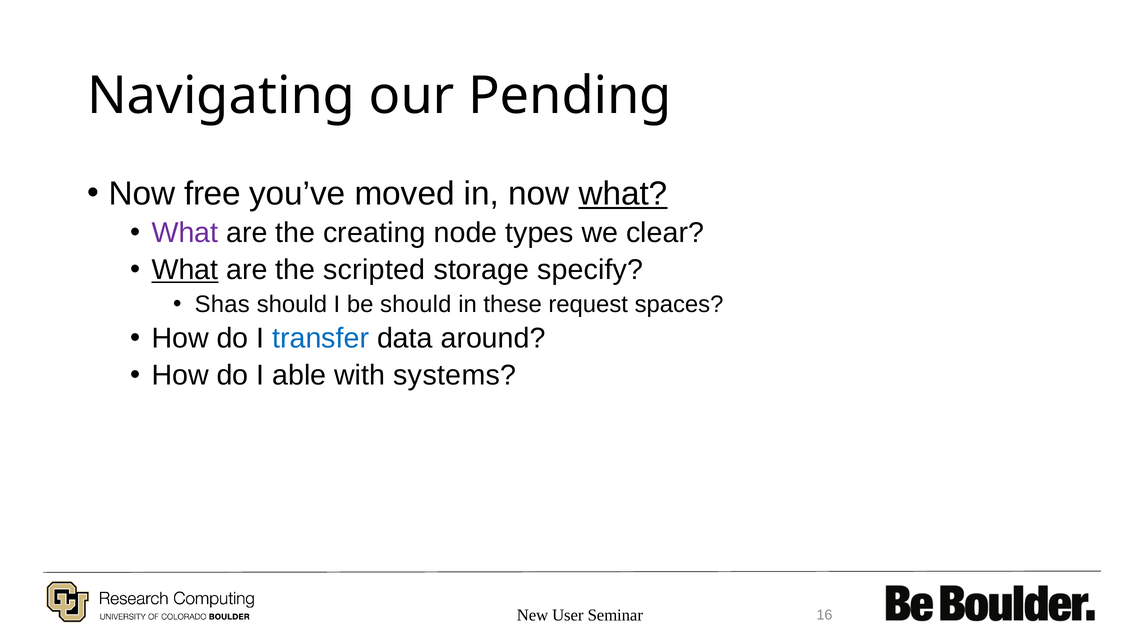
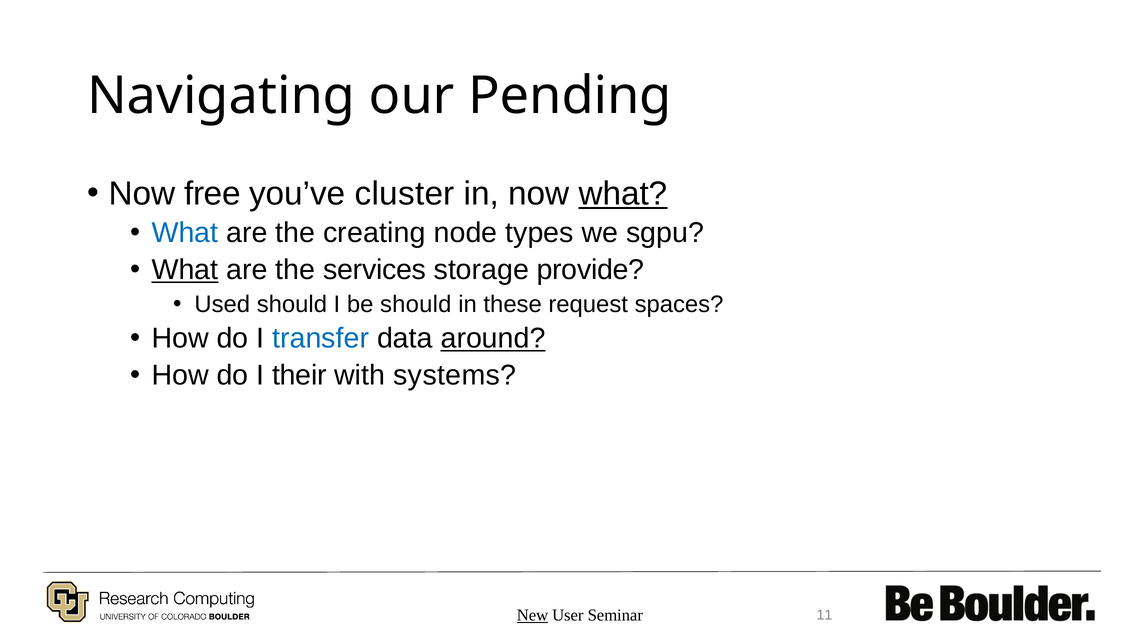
moved: moved -> cluster (405, 193)
What colour: purple -> blue (185, 233)
clear: clear -> sgpu (665, 233)
scripted: scripted -> services (375, 270)
specify: specify -> provide (590, 270)
Shas: Shas -> Used (222, 304)
around underline: none -> present (493, 338)
able: able -> their (299, 375)
New underline: none -> present (532, 615)
16: 16 -> 11 (824, 615)
